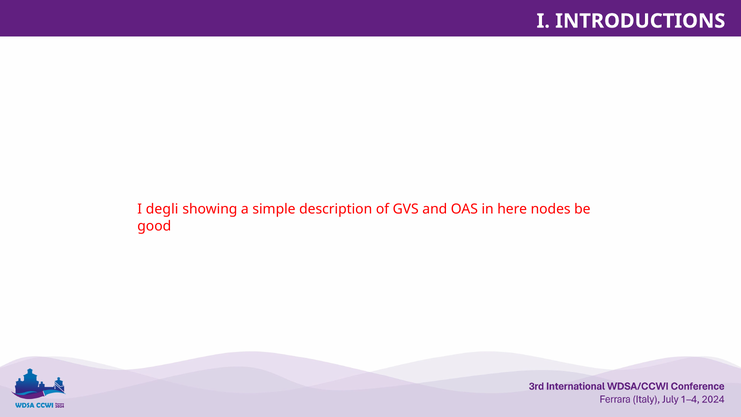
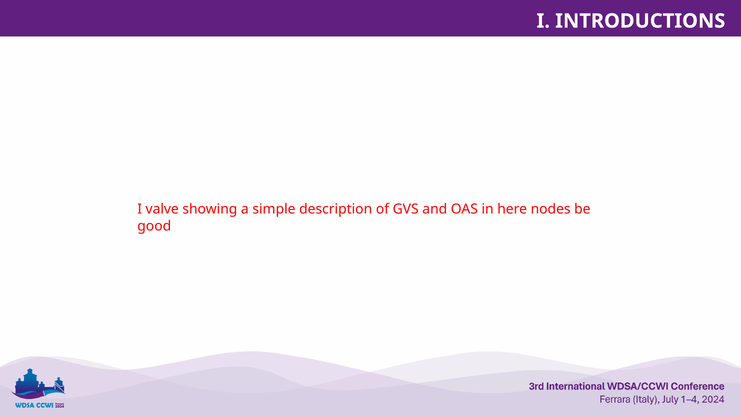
degli: degli -> valve (162, 209)
